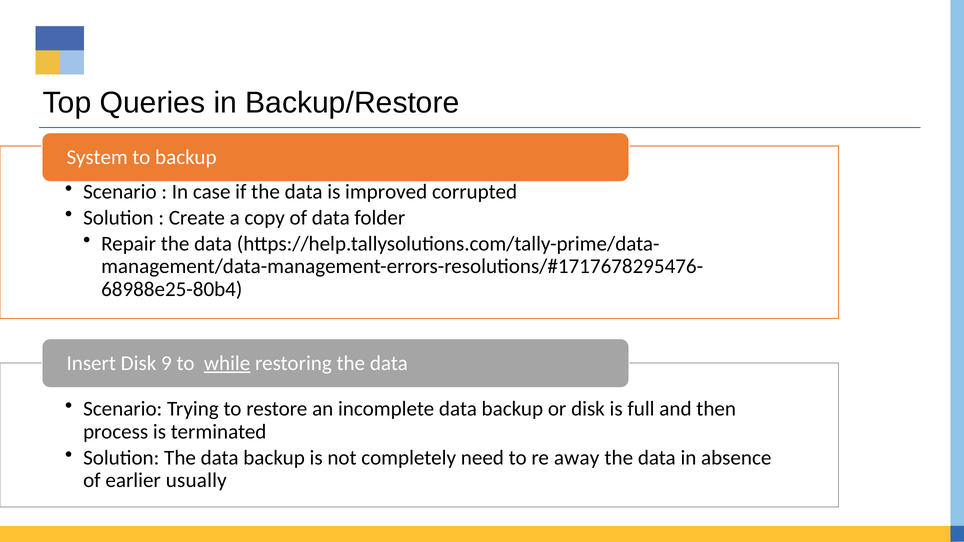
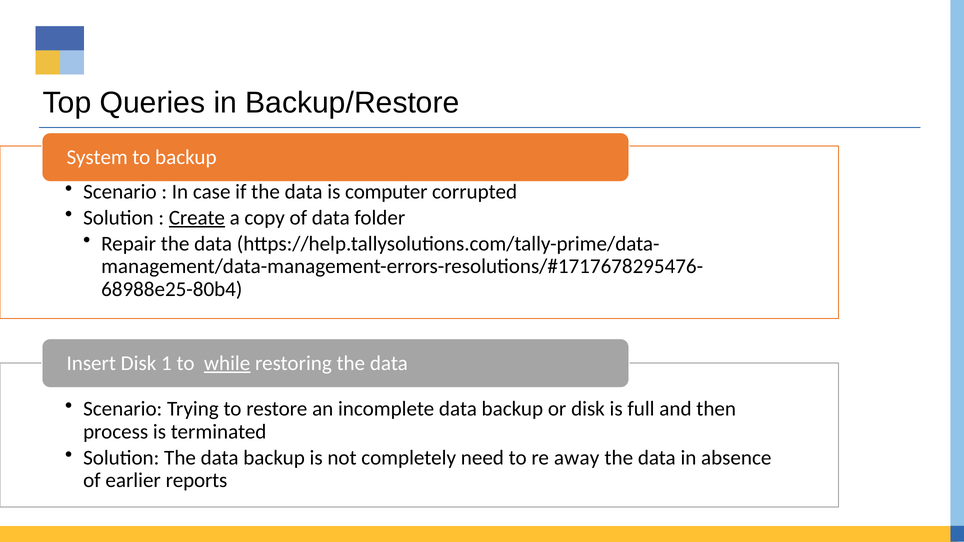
improved: improved -> computer (386, 192)
Create underline: none -> present (197, 218)
9: 9 -> 1 (166, 363)
usually: usually -> reports (196, 481)
